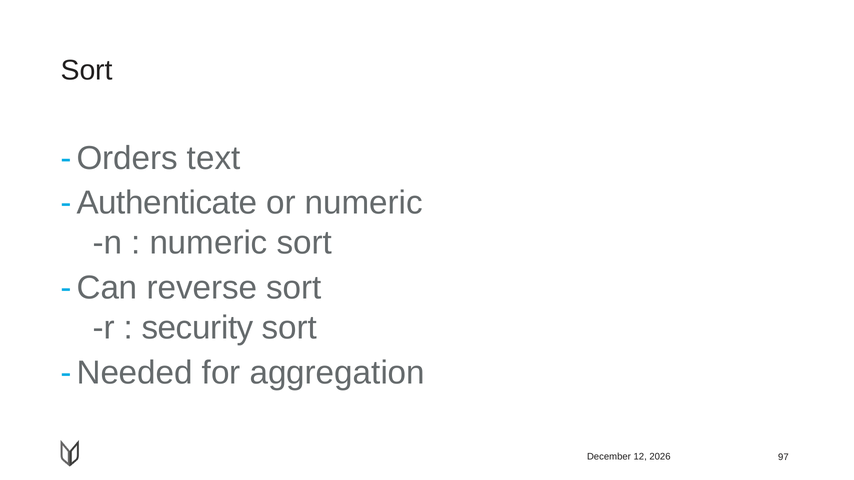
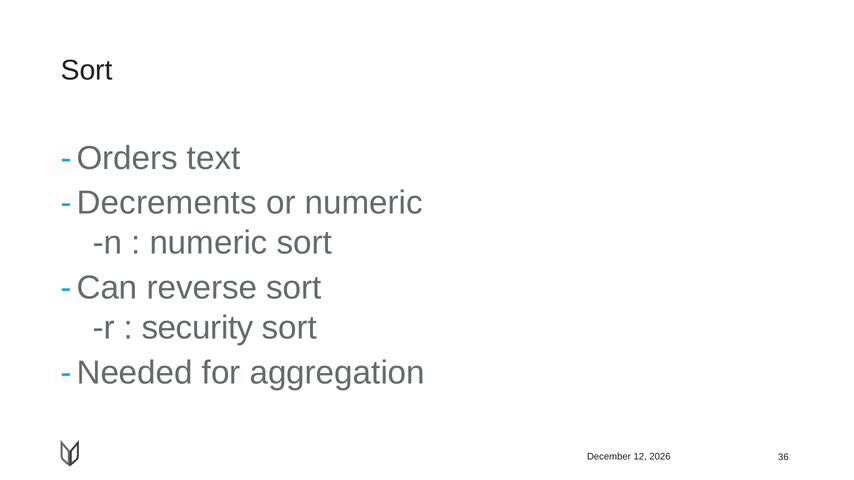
Authenticate: Authenticate -> Decrements (167, 203)
97: 97 -> 36 (783, 457)
